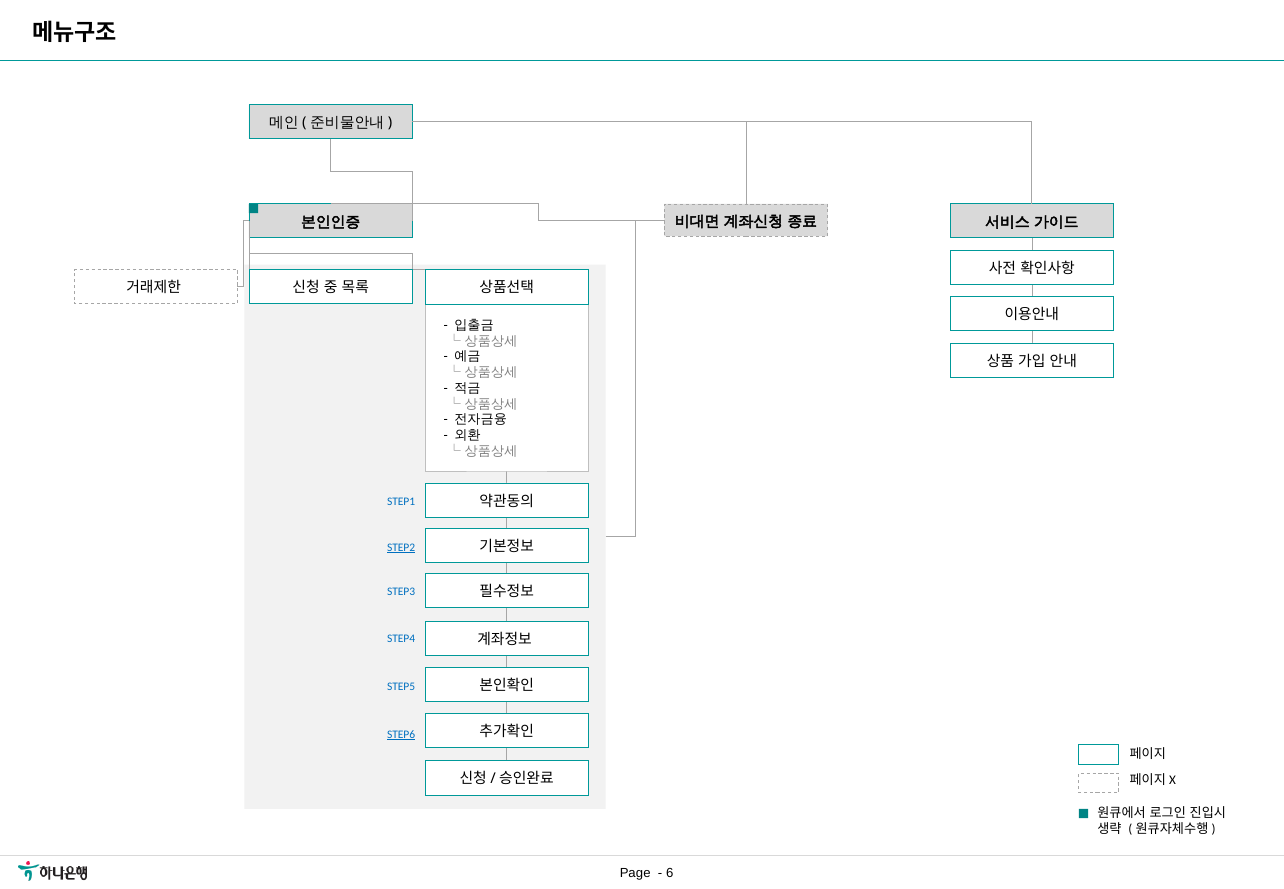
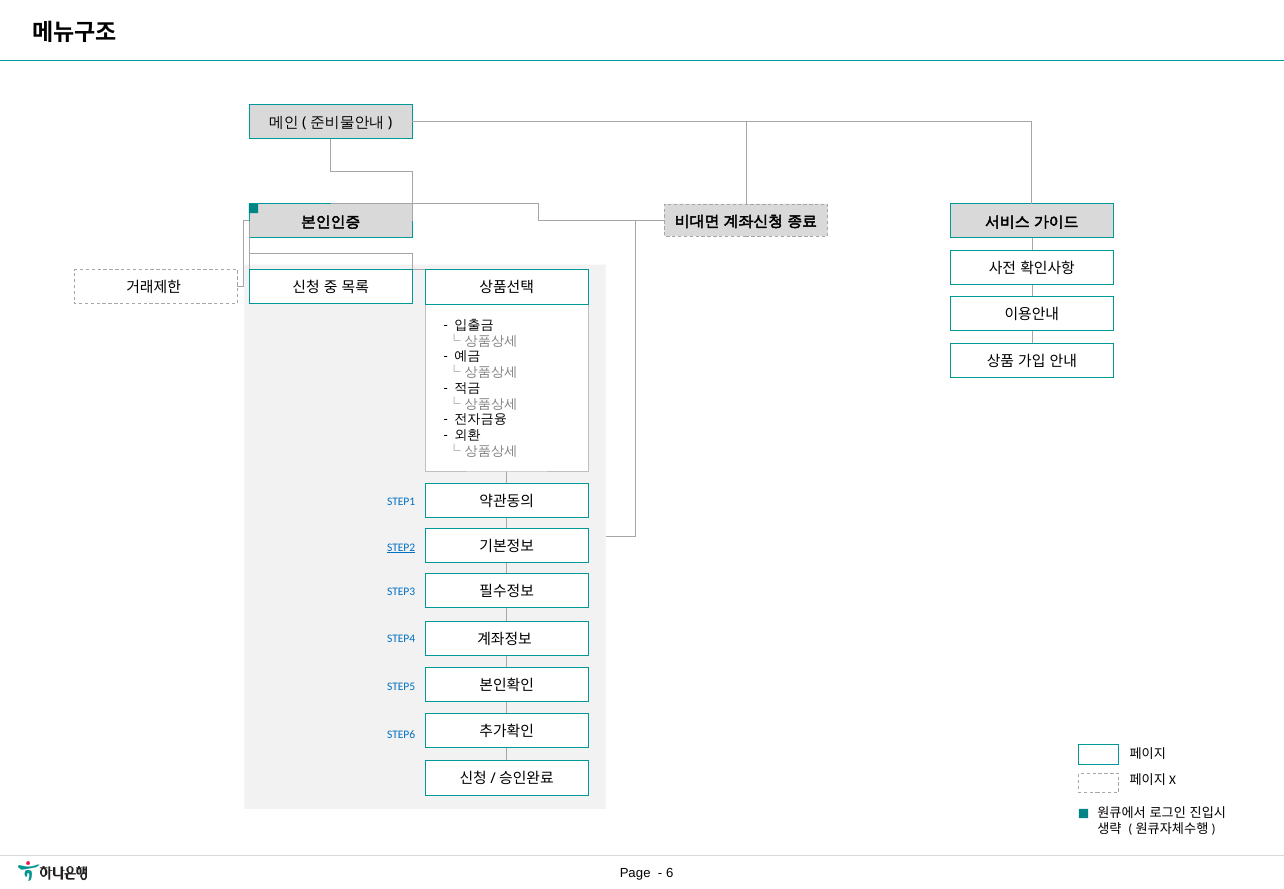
STEP6 underline: present -> none (401, 734)
